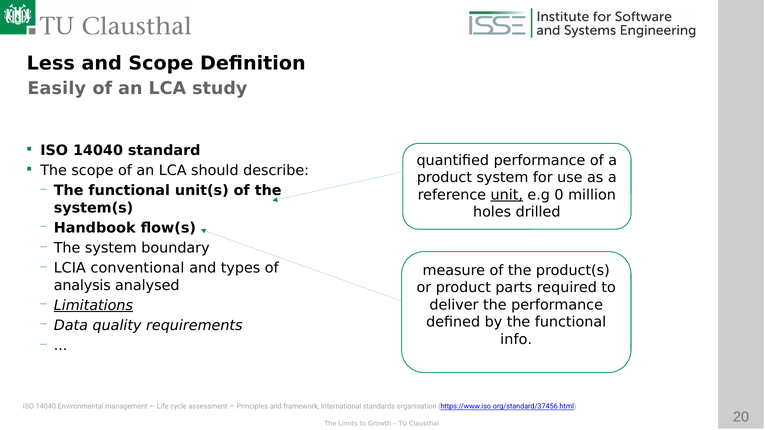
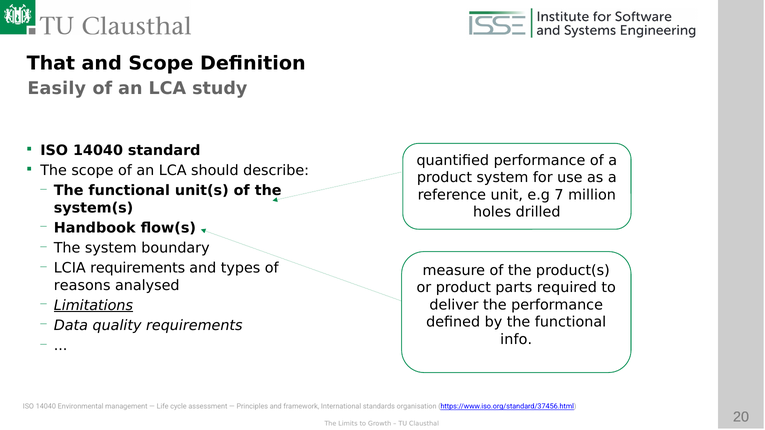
Less: Less -> That (51, 64)
unit underline: present -> none (507, 195)
0: 0 -> 7 (559, 195)
LCIA conventional: conventional -> requirements (138, 268)
analysis: analysis -> reasons (82, 286)
